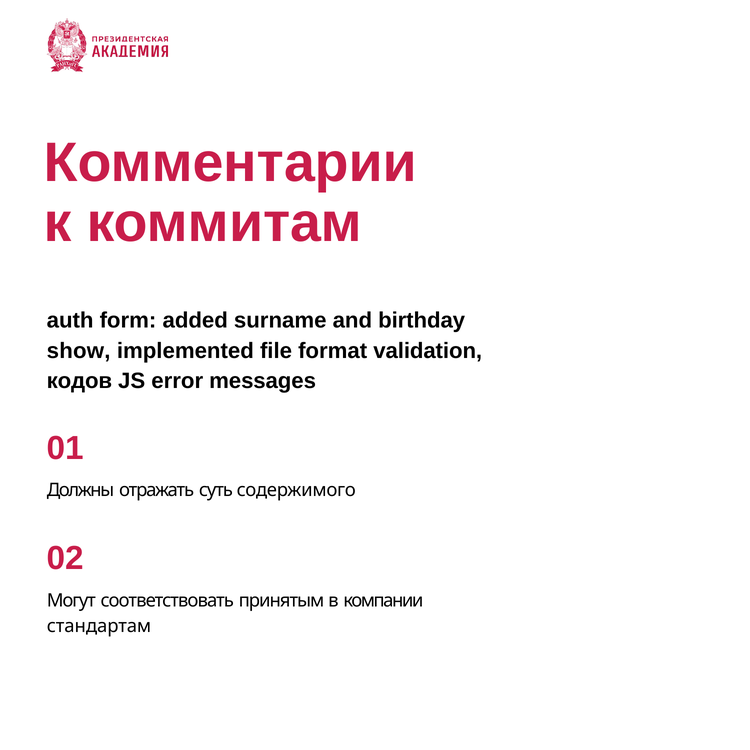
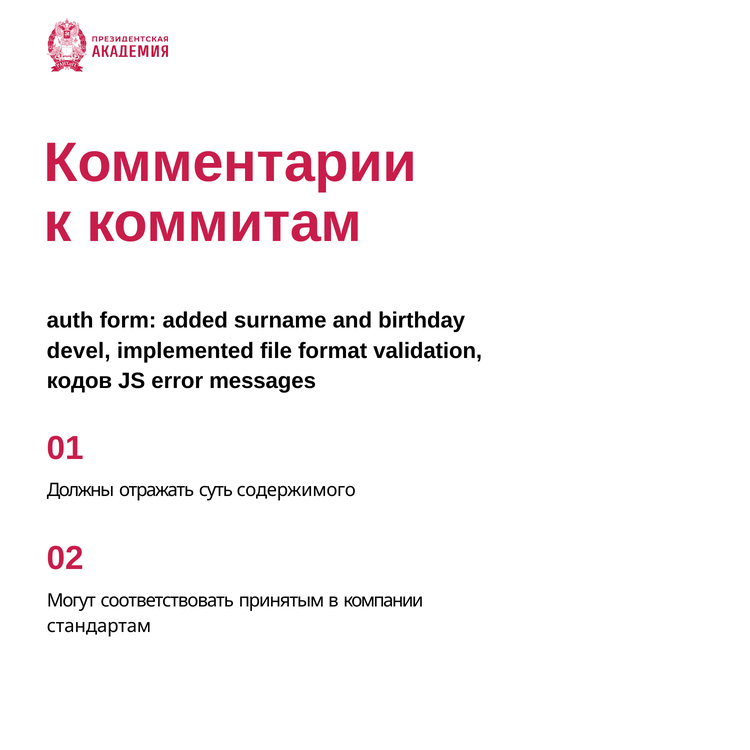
show: show -> devel (79, 351)
